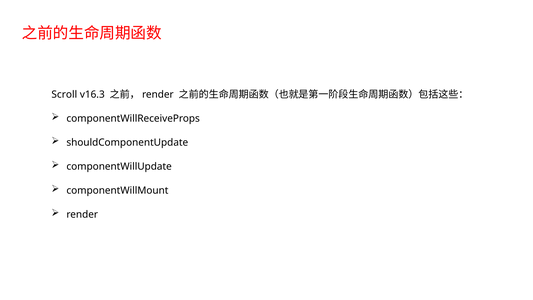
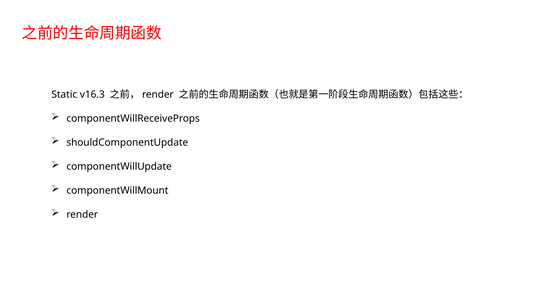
Scroll: Scroll -> Static (64, 94)
